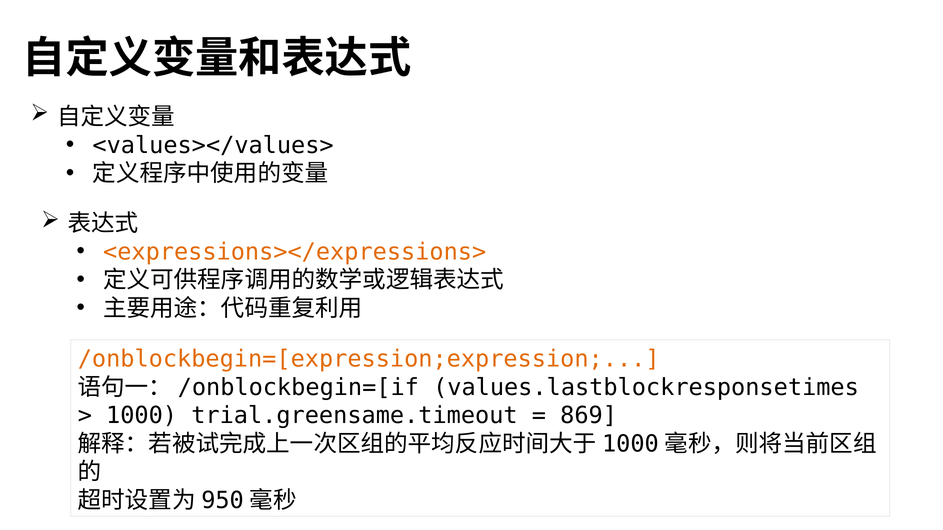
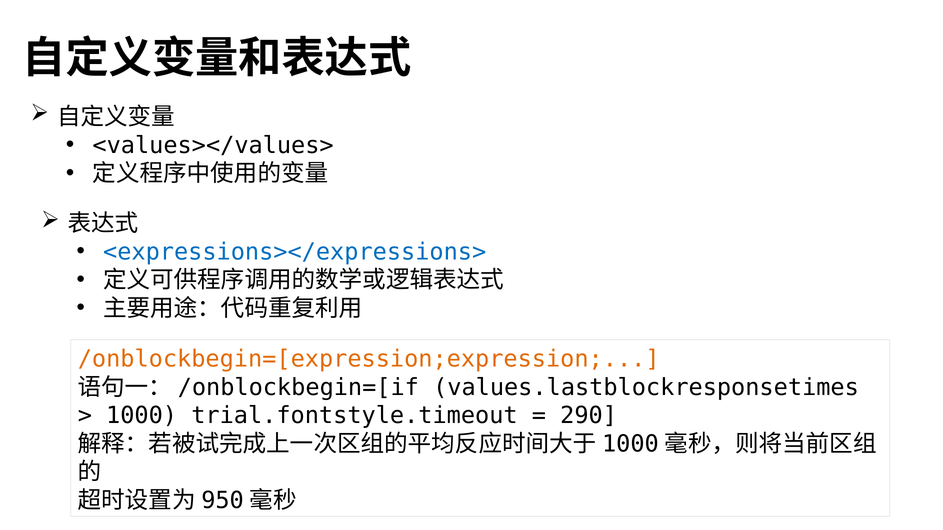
<expressions></expressions> colour: orange -> blue (295, 252)
trial.greensame.timeout: trial.greensame.timeout -> trial.fontstyle.timeout (354, 416)
869: 869 -> 290 (589, 416)
